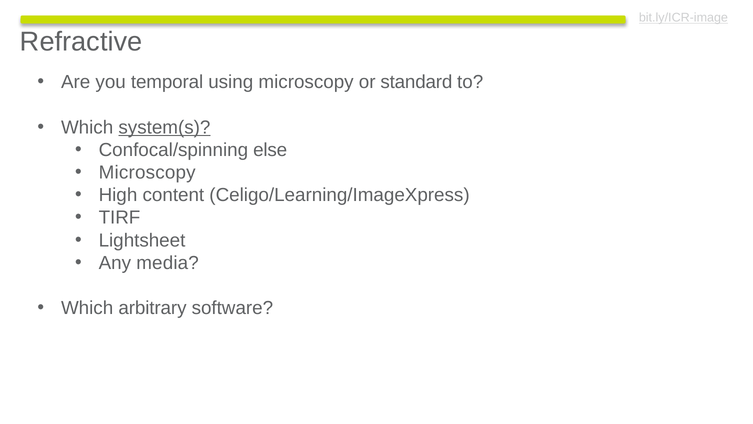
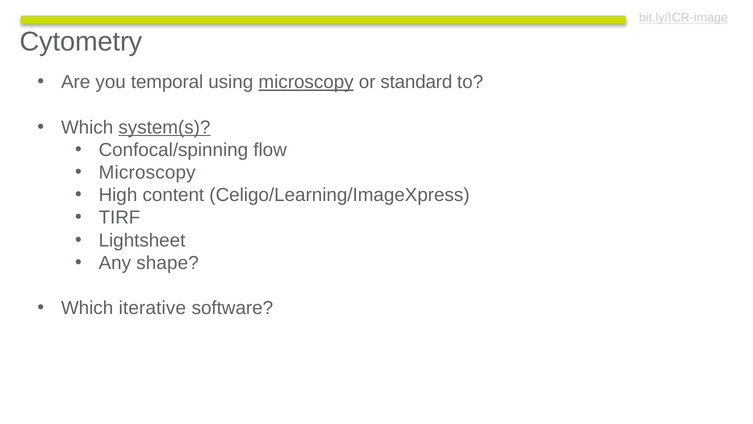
Refractive: Refractive -> Cytometry (81, 42)
microscopy underline: none -> present (306, 82)
else: else -> flow (270, 150)
media: media -> shape (168, 263)
arbitrary: arbitrary -> iterative (152, 308)
